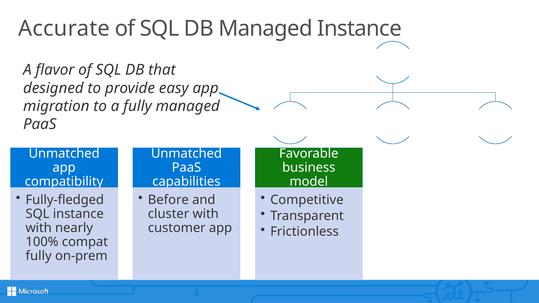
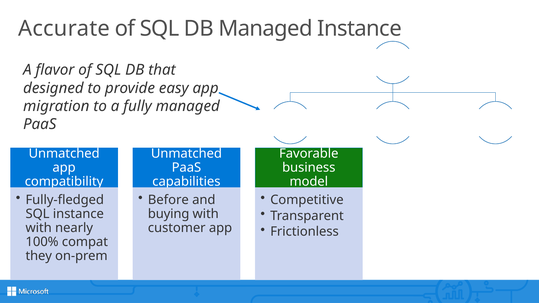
cluster: cluster -> buying (169, 214)
fully: fully -> they (39, 256)
